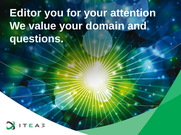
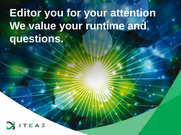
domain: domain -> runtime (105, 26)
